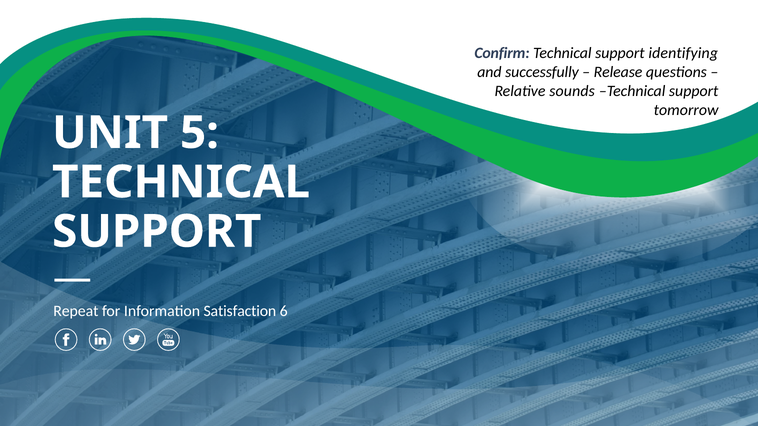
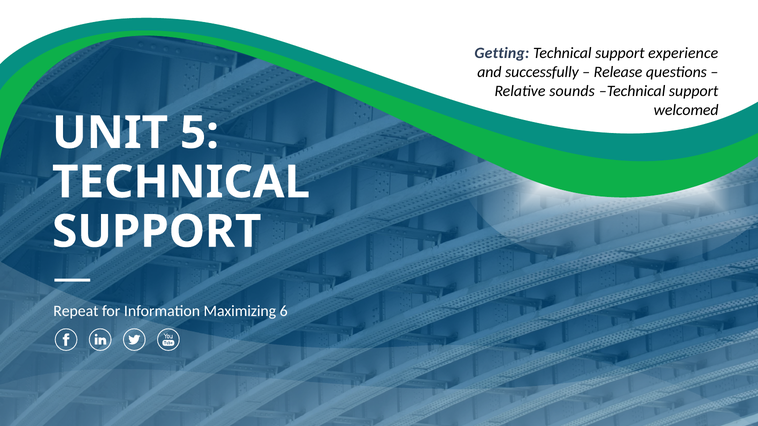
Confirm: Confirm -> Getting (502, 53)
identifying: identifying -> experience (683, 53)
tomorrow: tomorrow -> welcomed (686, 110)
Satisfaction: Satisfaction -> Maximizing (240, 311)
